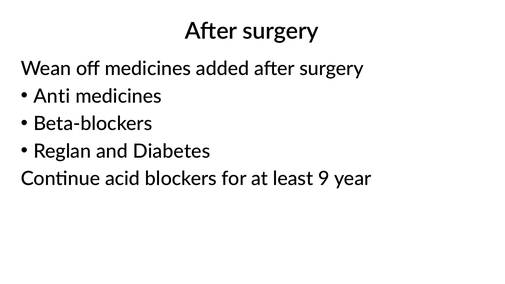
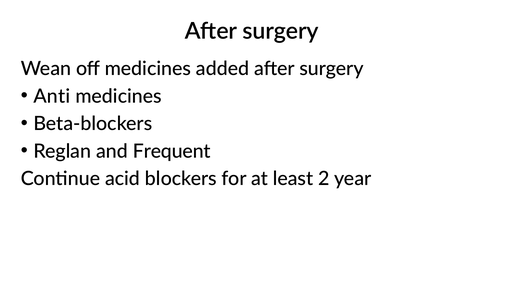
Diabetes: Diabetes -> Frequent (172, 151)
9: 9 -> 2 (324, 179)
